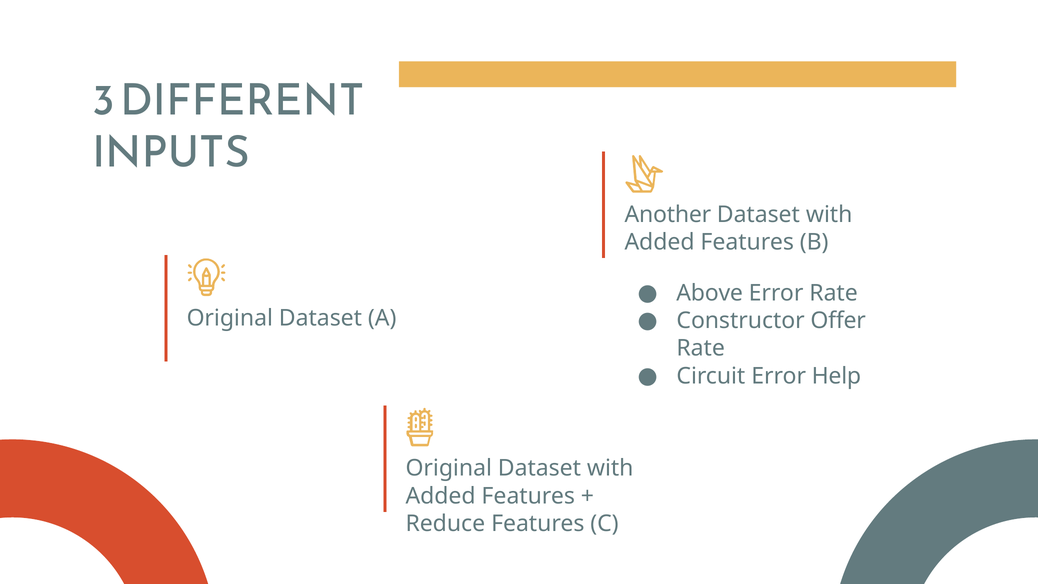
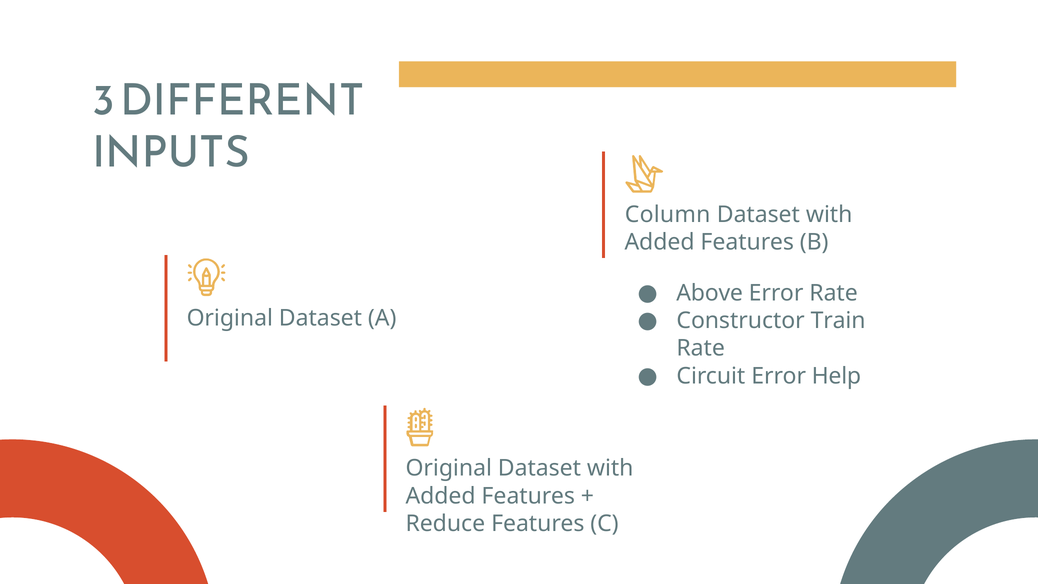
Another: Another -> Column (668, 214)
Offer: Offer -> Train (838, 321)
